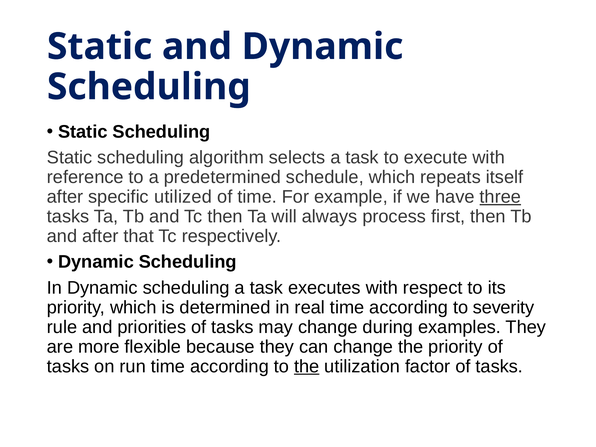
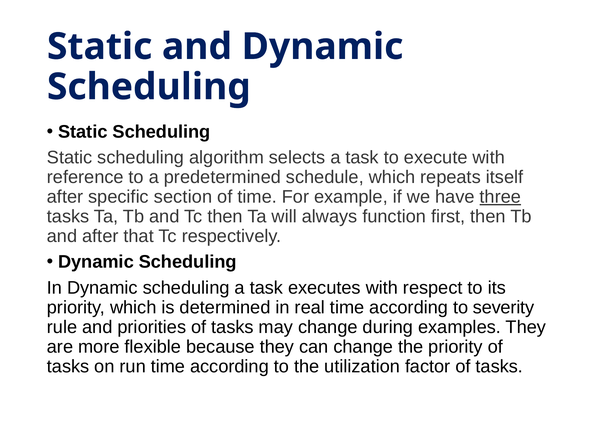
utilized: utilized -> section (183, 197)
process: process -> function (394, 216)
the underline: present -> none (307, 366)
